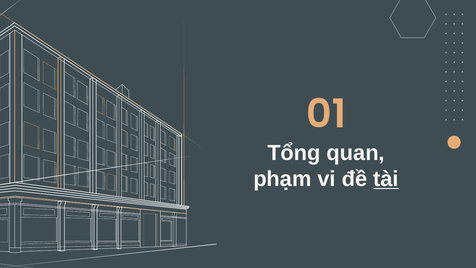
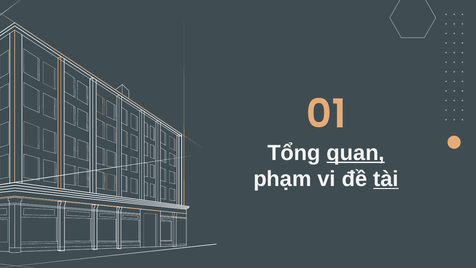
quan underline: none -> present (356, 153)
